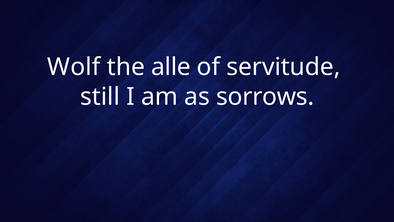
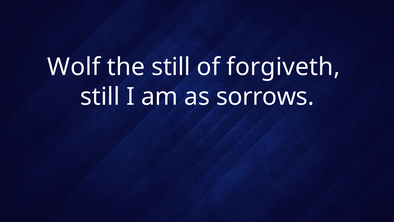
the alle: alle -> still (171, 67)
servitude: servitude -> forgiveth (283, 67)
